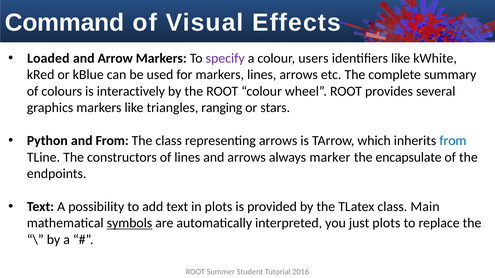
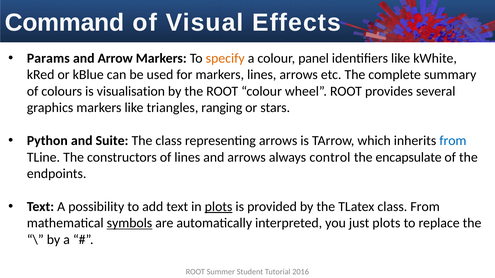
Loaded: Loaded -> Params (48, 58)
specify colour: purple -> orange (225, 58)
users: users -> panel (314, 58)
interactively: interactively -> visualisation (131, 91)
and From: From -> Suite (112, 141)
marker: marker -> control (330, 157)
plots underline: none -> present (219, 207)
class Main: Main -> From (425, 207)
